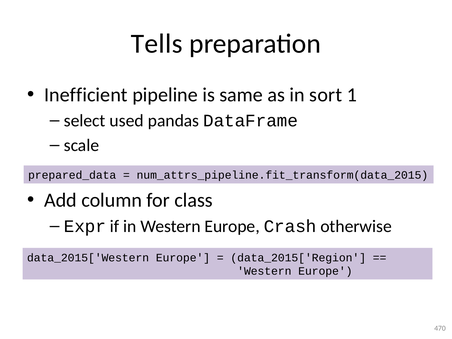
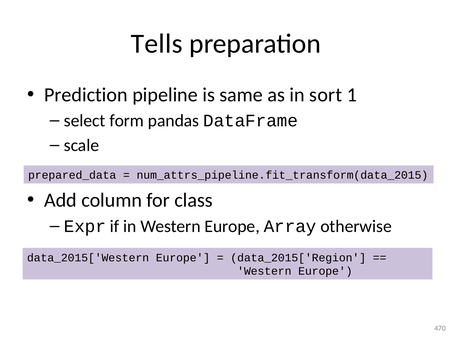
Inefficient: Inefficient -> Prediction (86, 95)
used: used -> form (127, 121)
Crash: Crash -> Array (290, 226)
